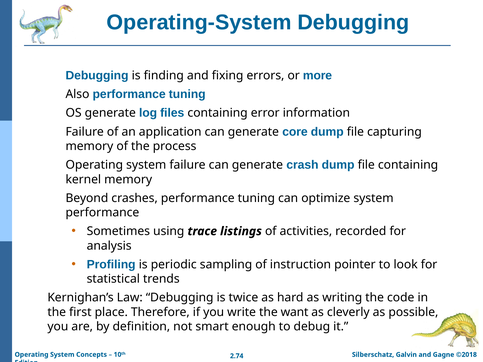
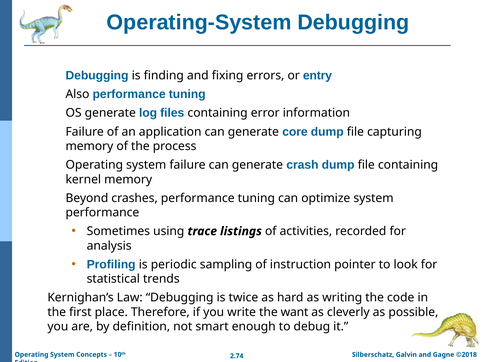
more: more -> entry (317, 76)
